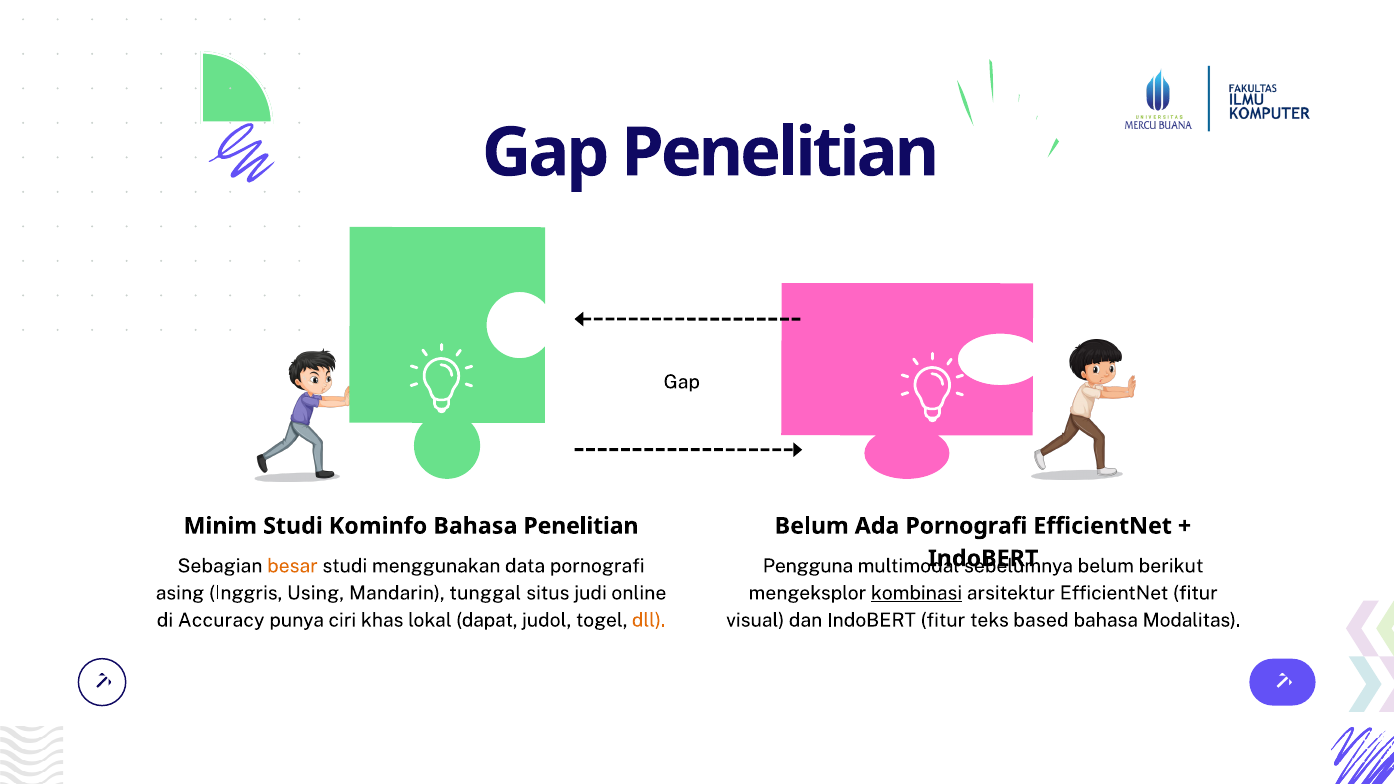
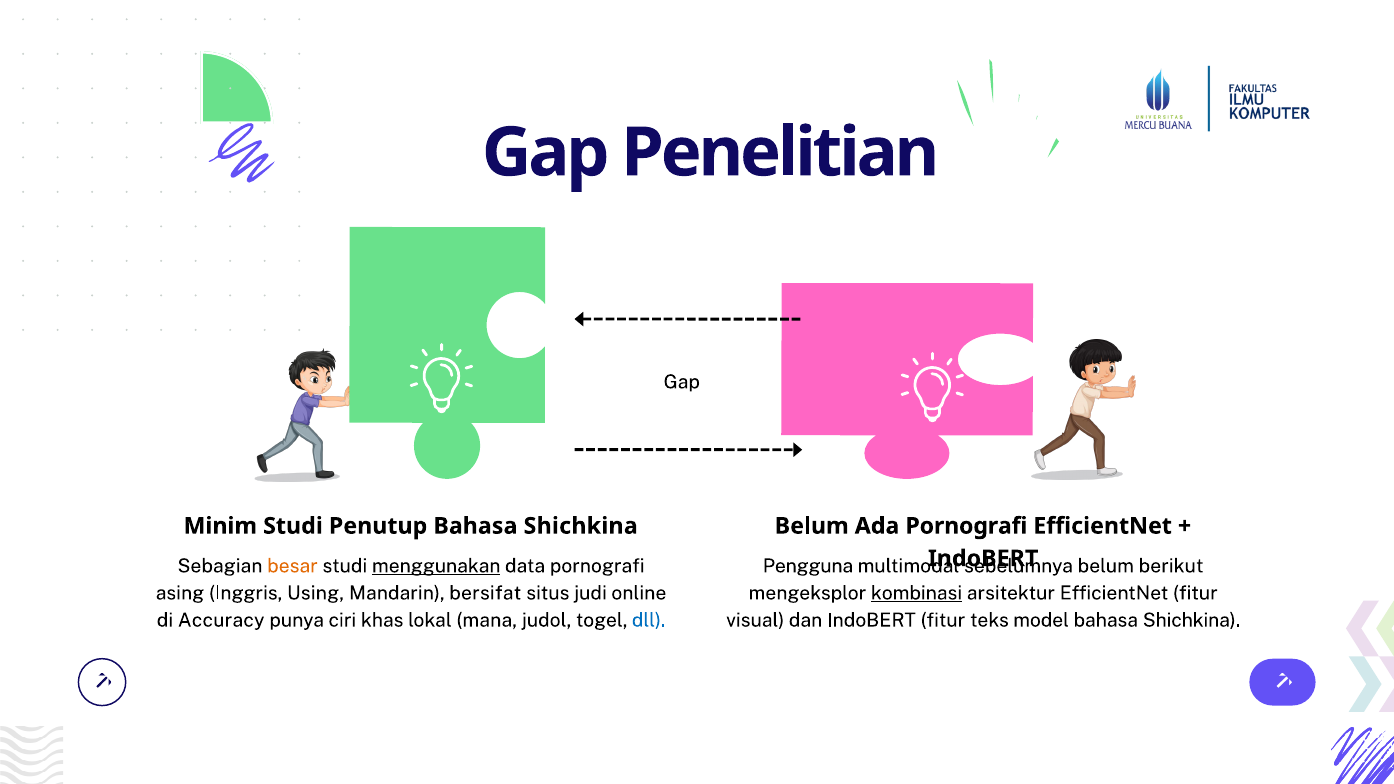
Kominfo: Kominfo -> Penutup (378, 526)
Penelitian: Penelitian -> Shichkina (581, 526)
menggunakan underline: none -> present (436, 566)
tunggal: tunggal -> bersifat (485, 593)
dapat: dapat -> mana (487, 620)
dll colour: orange -> blue (649, 620)
based: based -> model (1041, 620)
Modalitas: Modalitas -> Shichkina (1191, 620)
